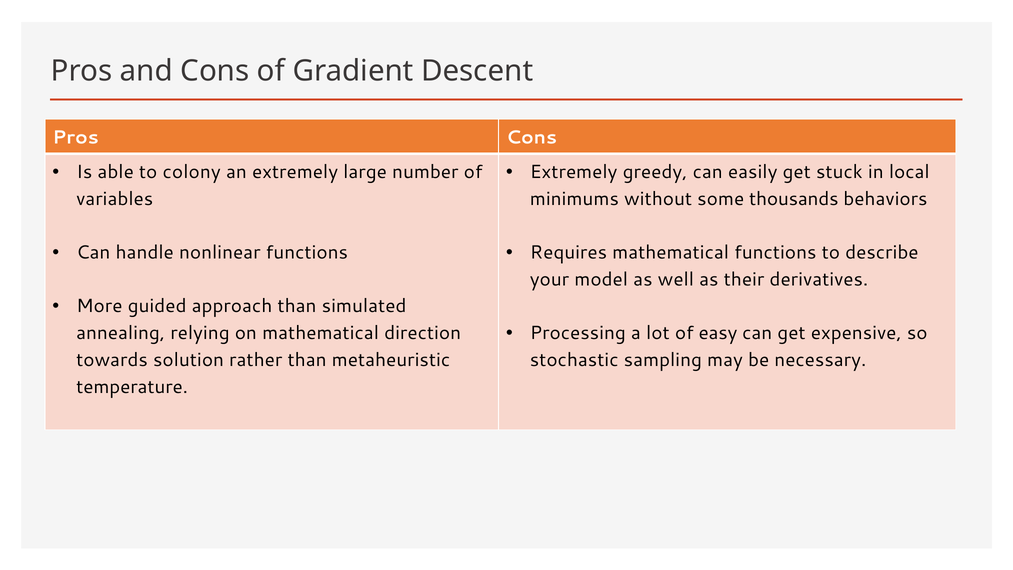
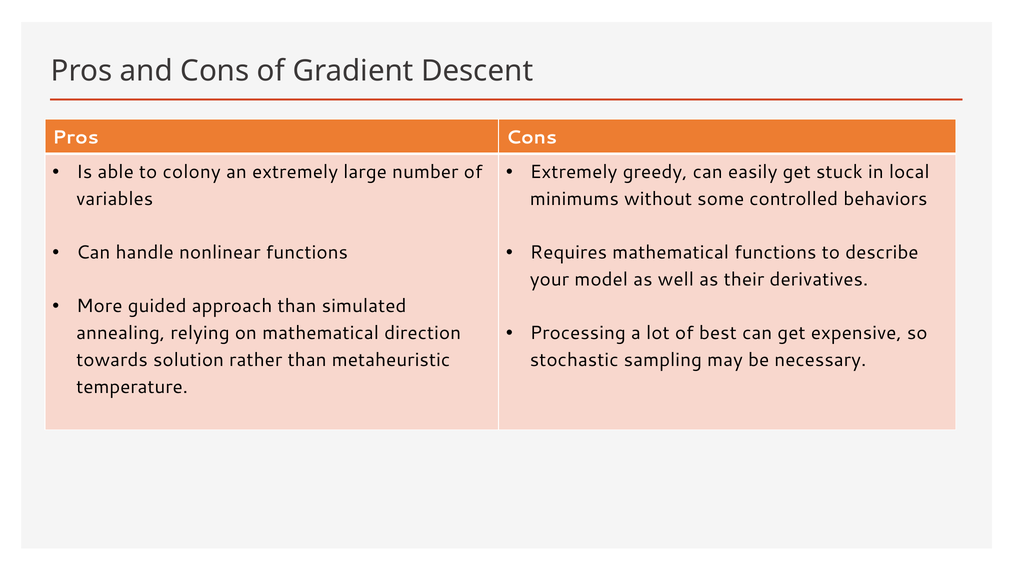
thousands: thousands -> controlled (794, 199)
easy: easy -> best (718, 333)
